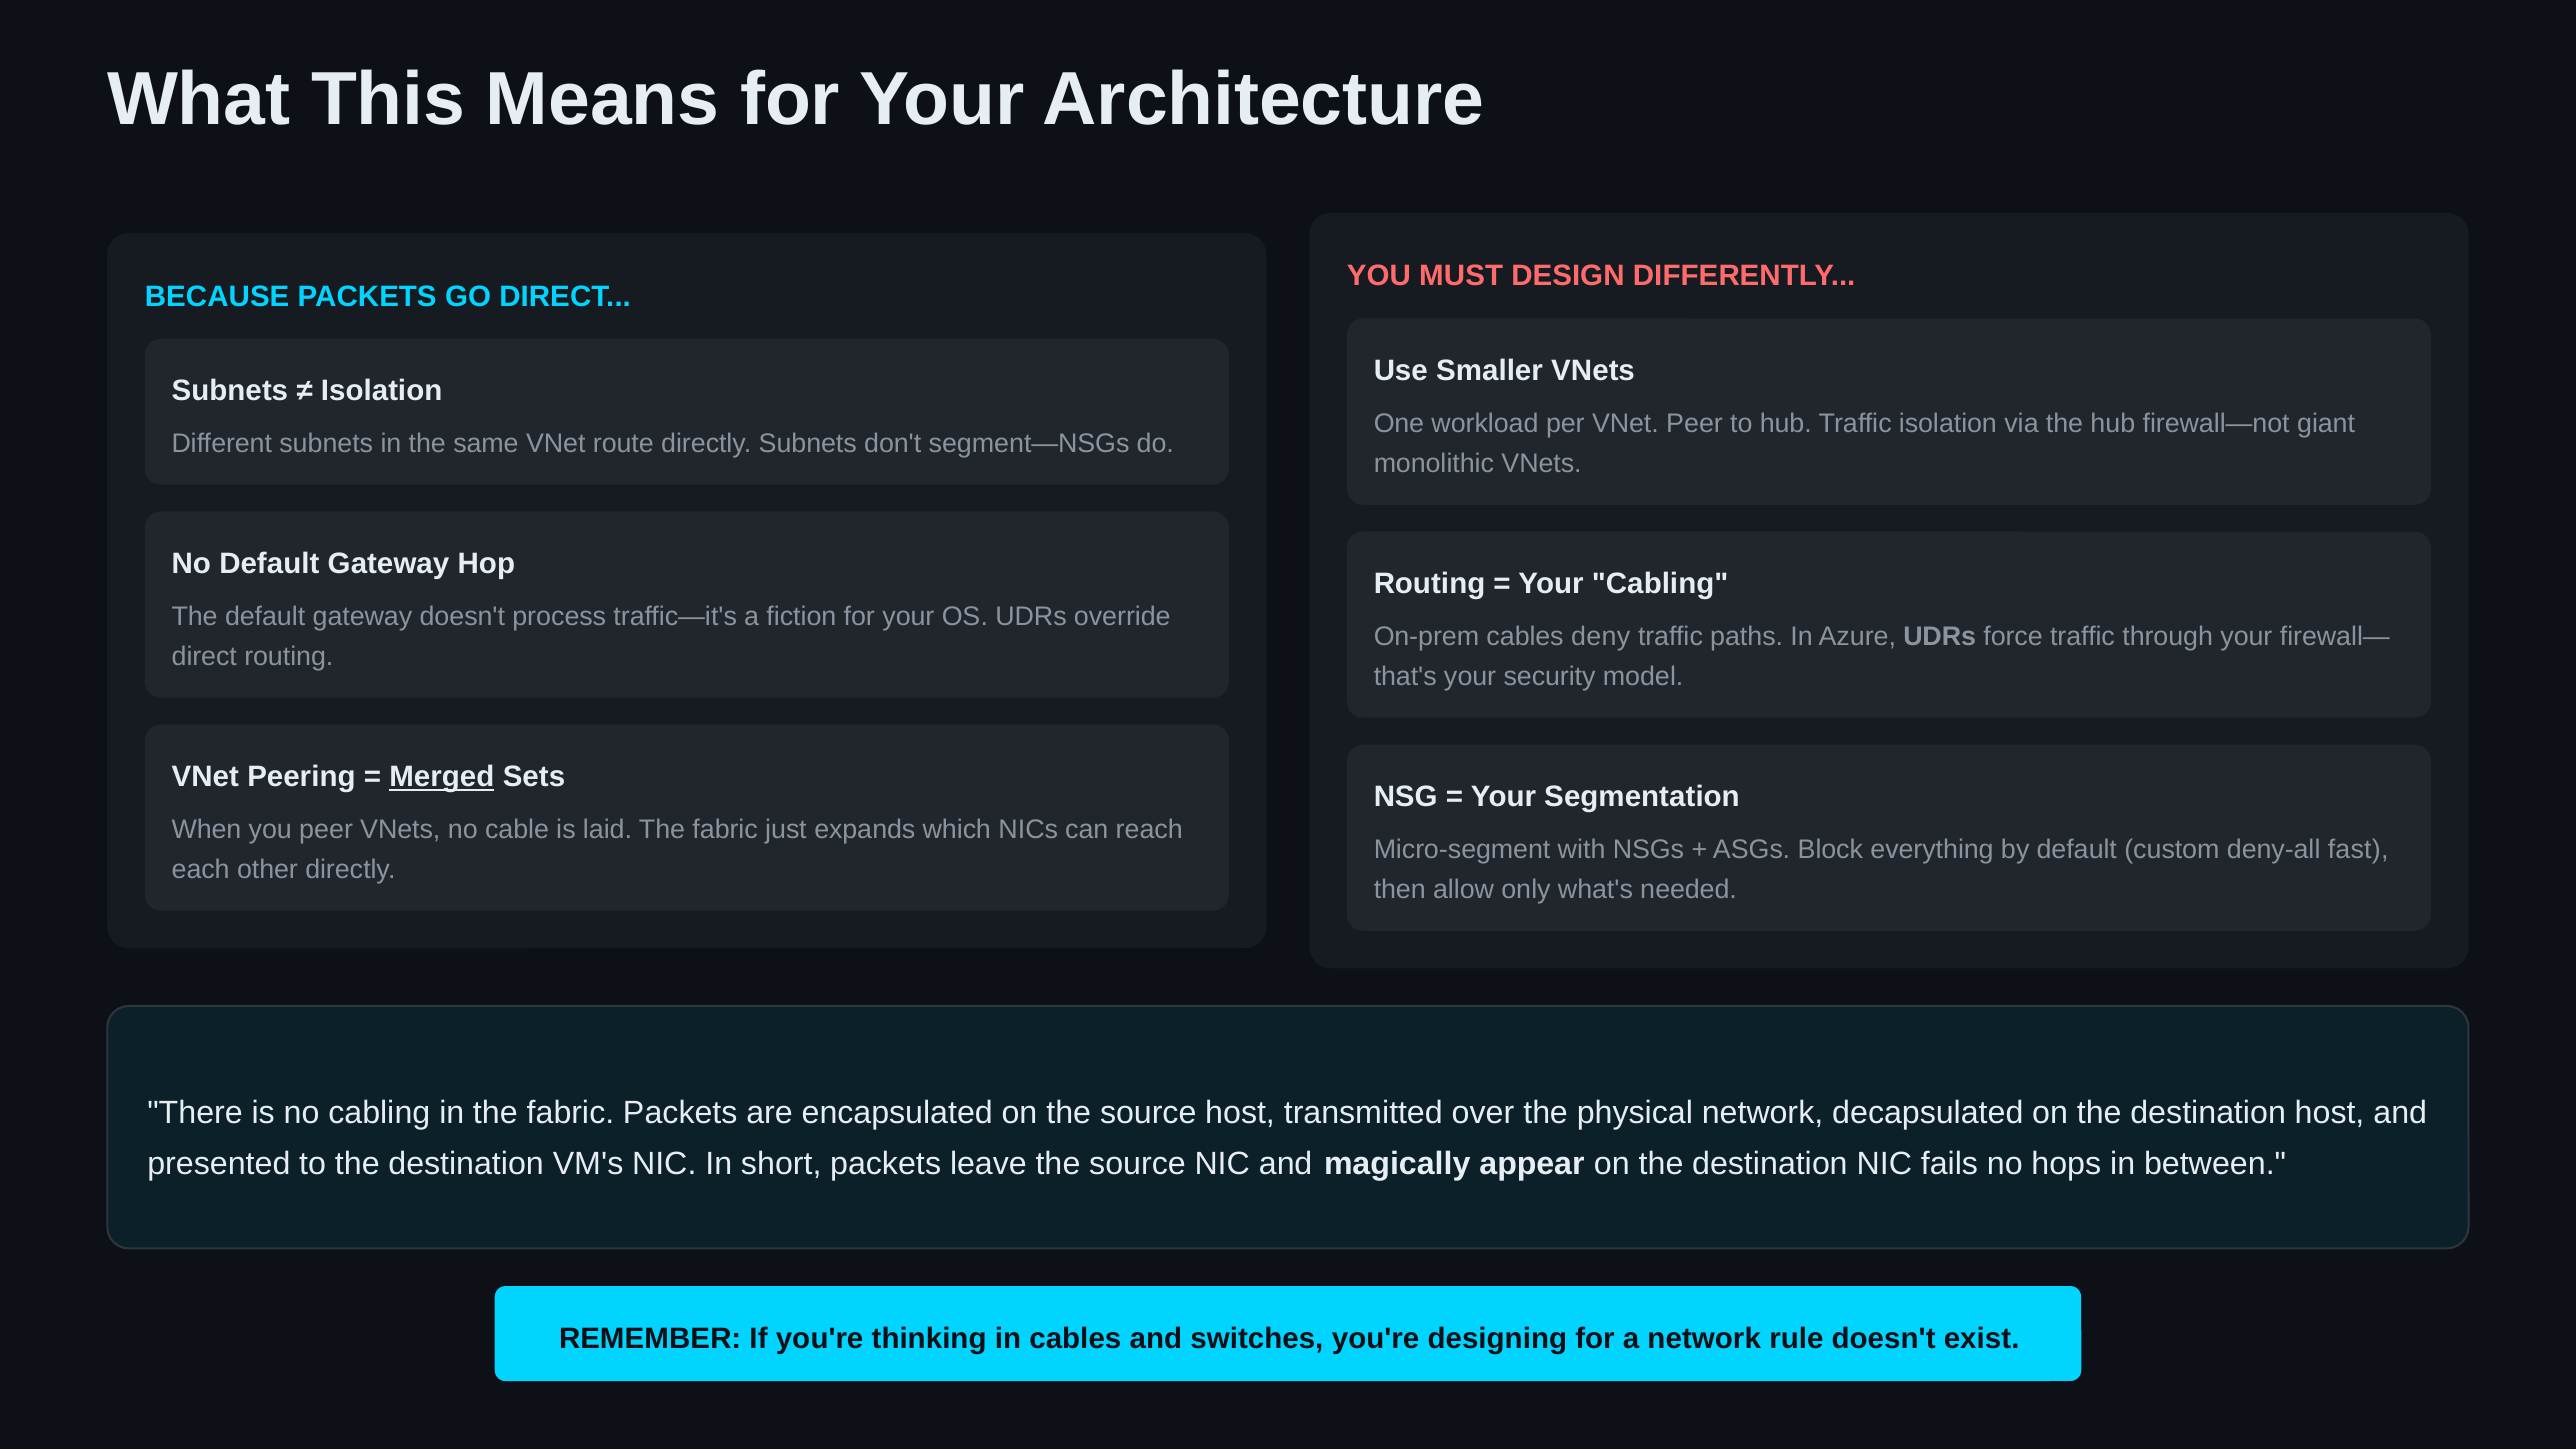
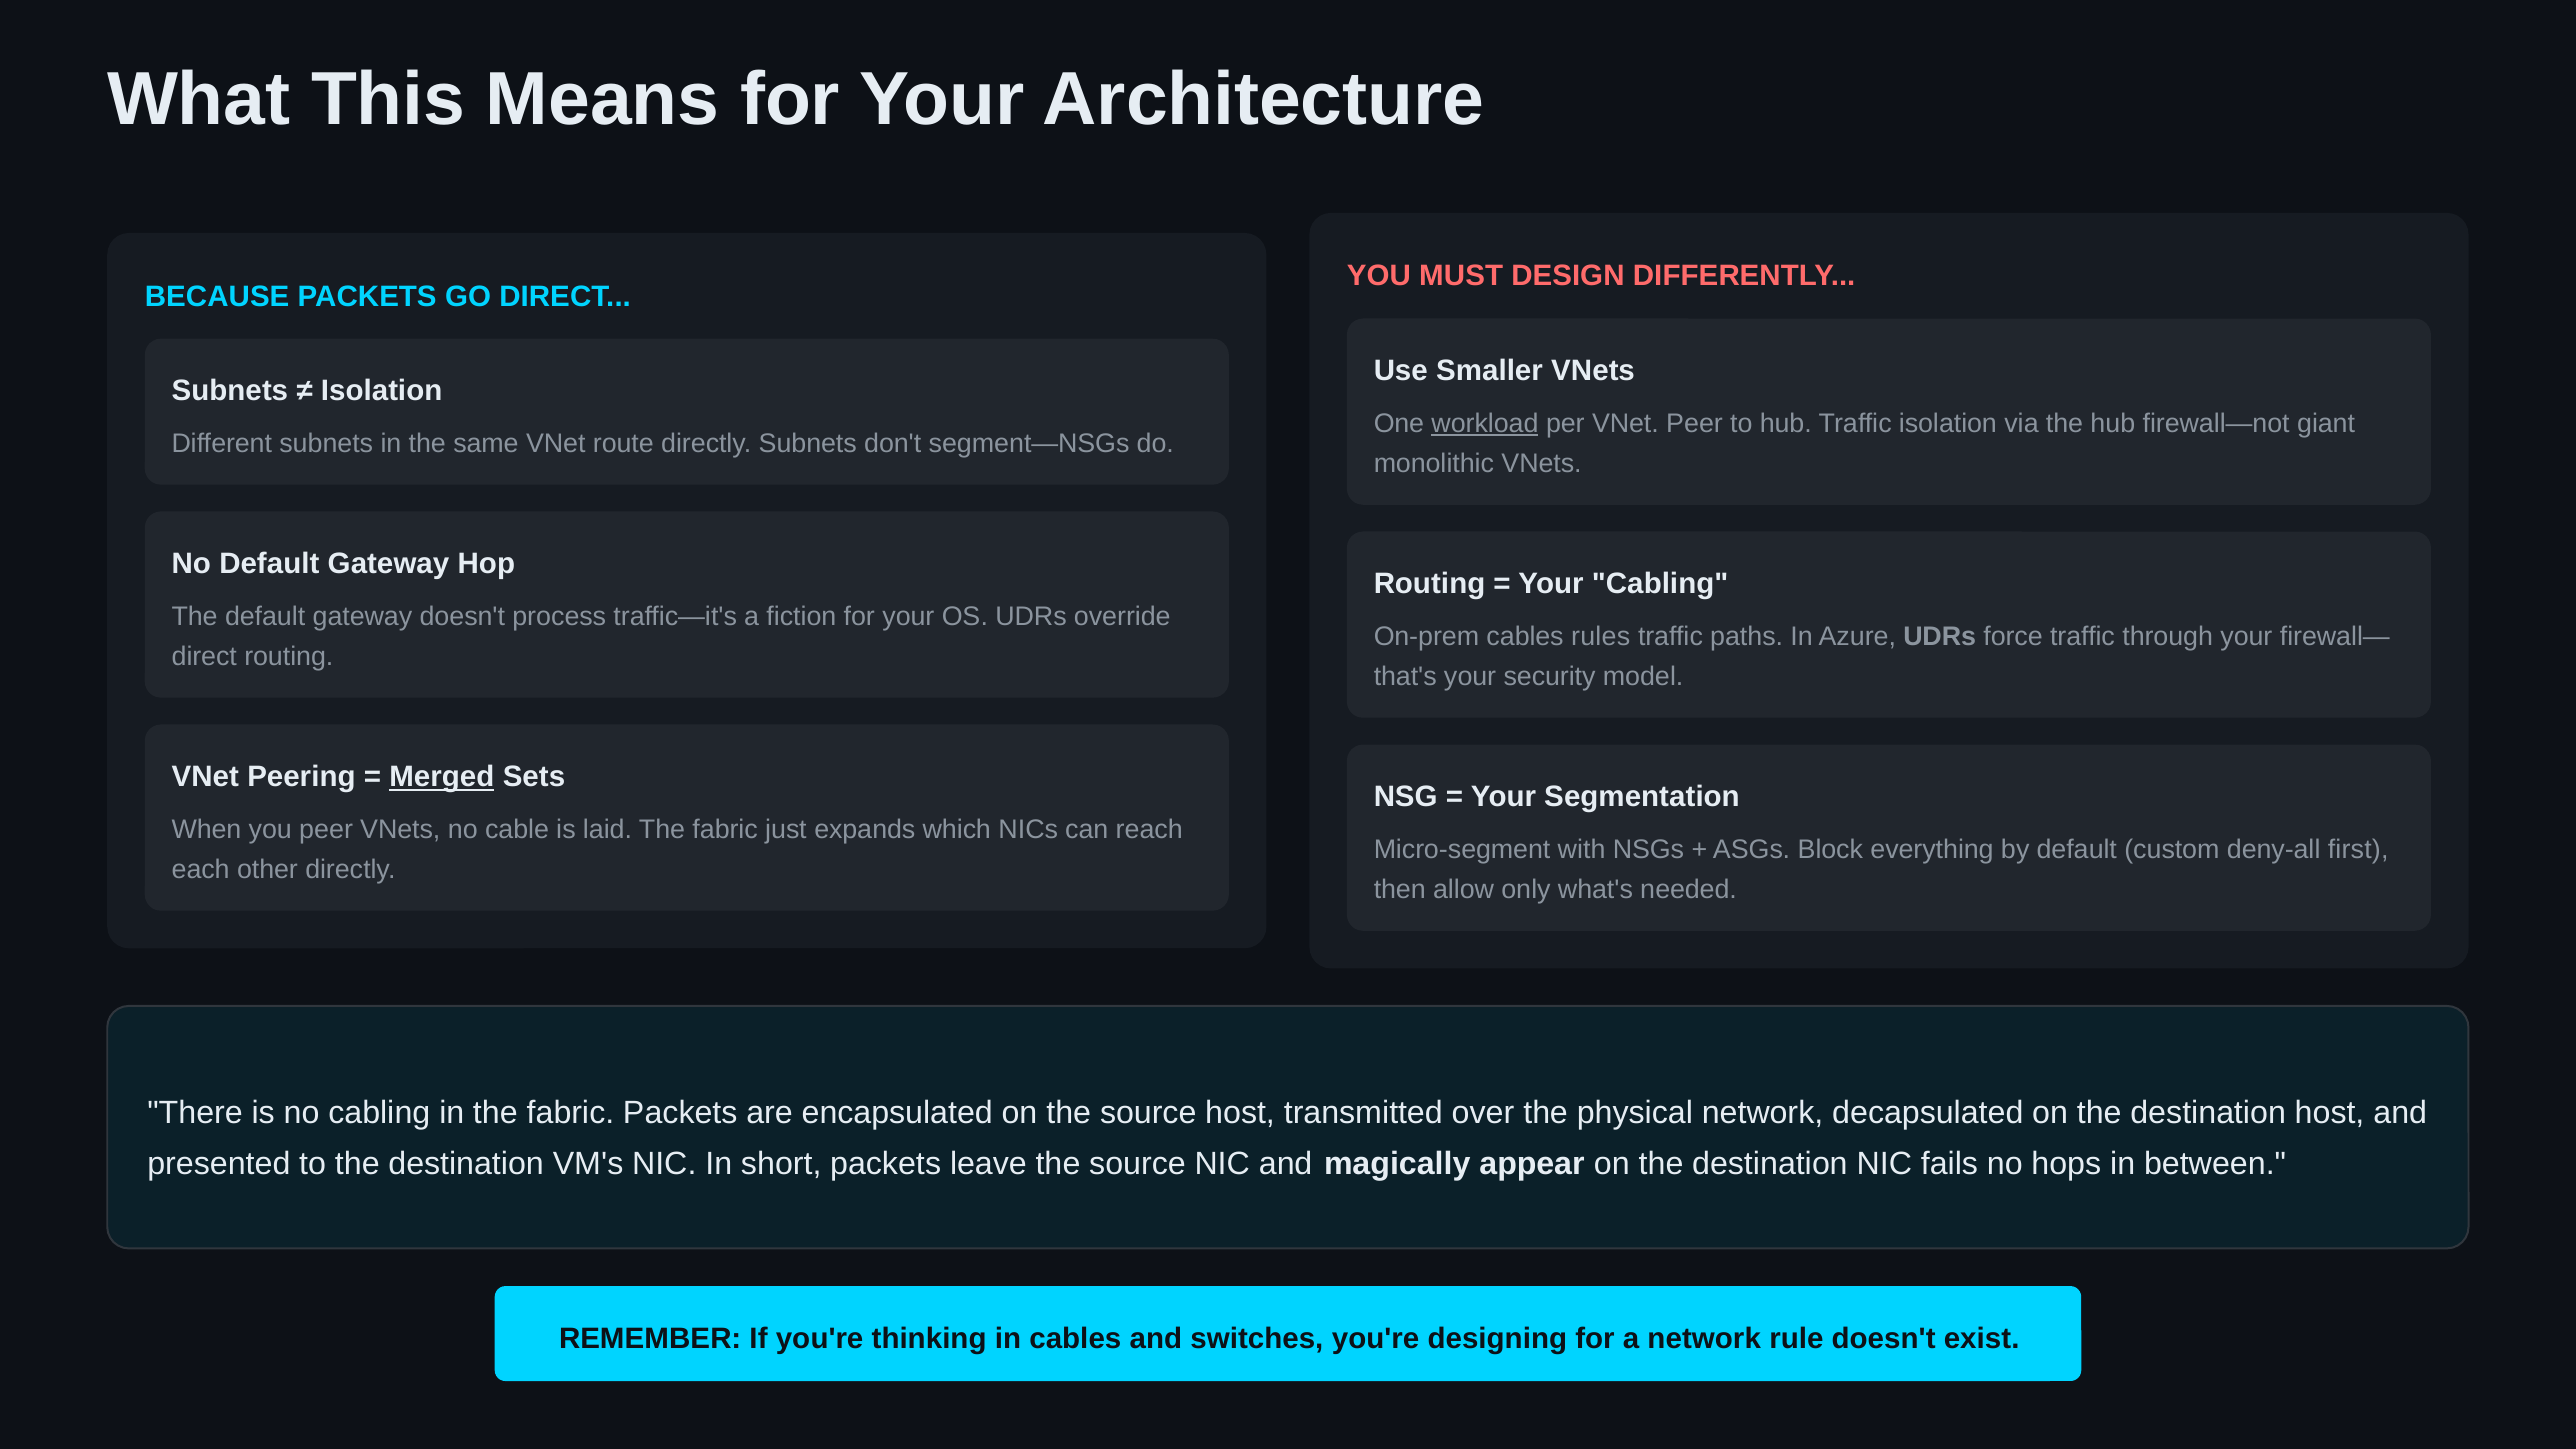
workload underline: none -> present (1485, 423)
deny: deny -> rules (1601, 636)
fast: fast -> first (2358, 849)
